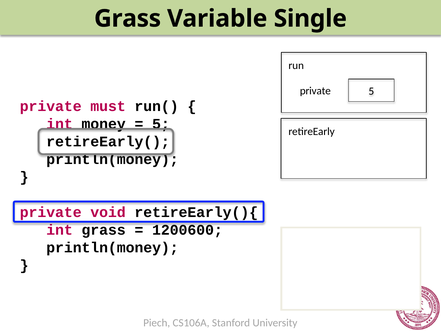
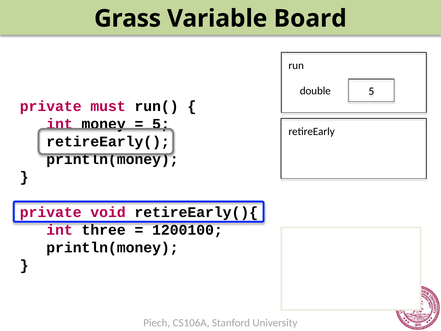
Single: Single -> Board (310, 19)
private: private -> double (315, 91)
int grass: grass -> three (104, 230)
1200600: 1200600 -> 1200100 (187, 230)
